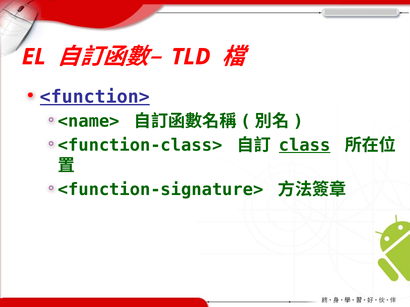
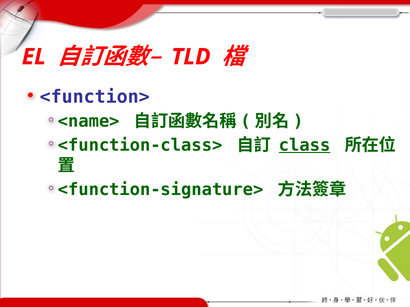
<function> underline: present -> none (95, 97)
